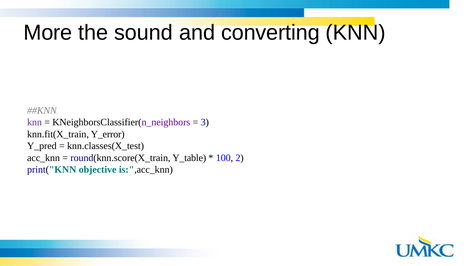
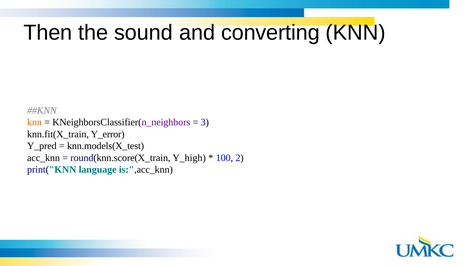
More: More -> Then (48, 33)
knn colour: purple -> orange (35, 122)
knn.classes(X_test: knn.classes(X_test -> knn.models(X_test (106, 146)
Y_table: Y_table -> Y_high (189, 158)
objective: objective -> language (98, 169)
